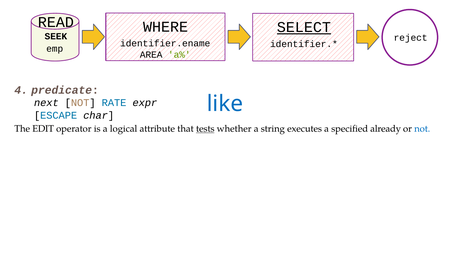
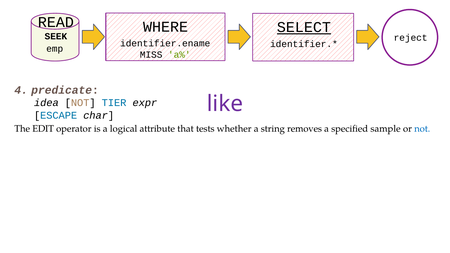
AREA: AREA -> MISS (151, 55)
like colour: blue -> purple (225, 104)
next: next -> idea (46, 103)
RATE: RATE -> TIER (114, 103)
tests underline: present -> none (205, 129)
executes: executes -> removes (305, 129)
already: already -> sample (386, 129)
